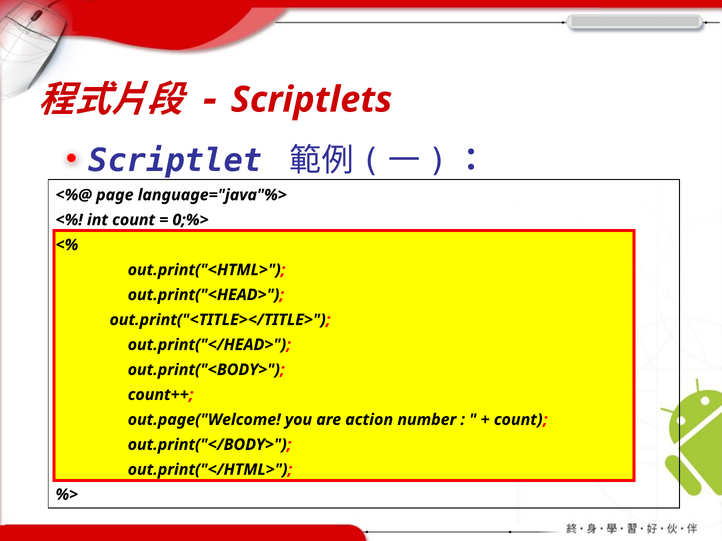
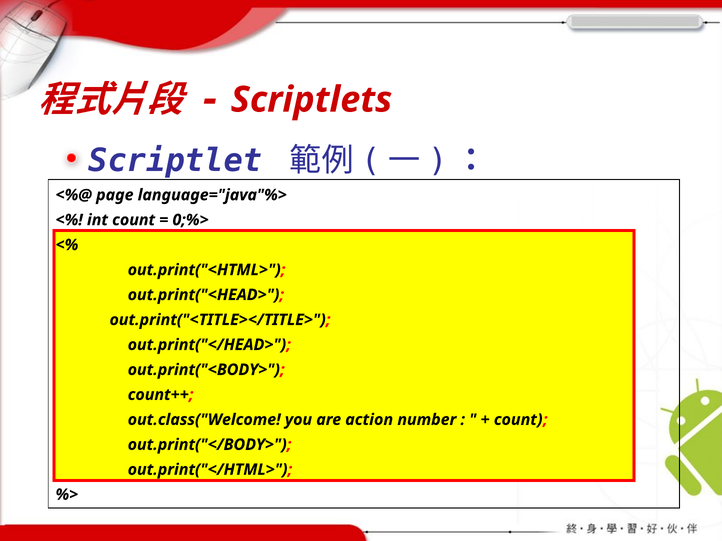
out.page("Welcome: out.page("Welcome -> out.class("Welcome (204, 420)
